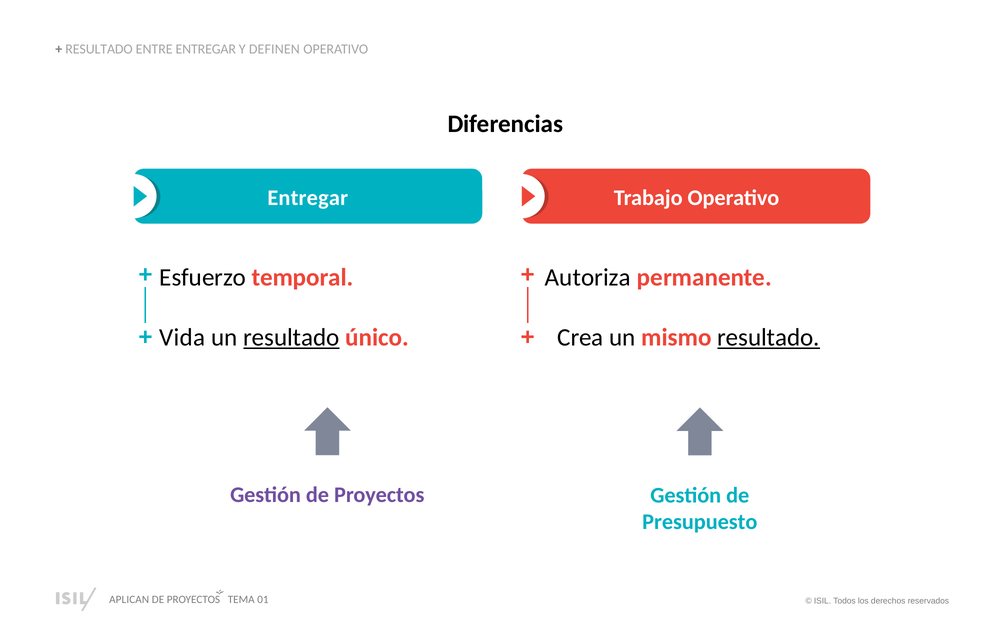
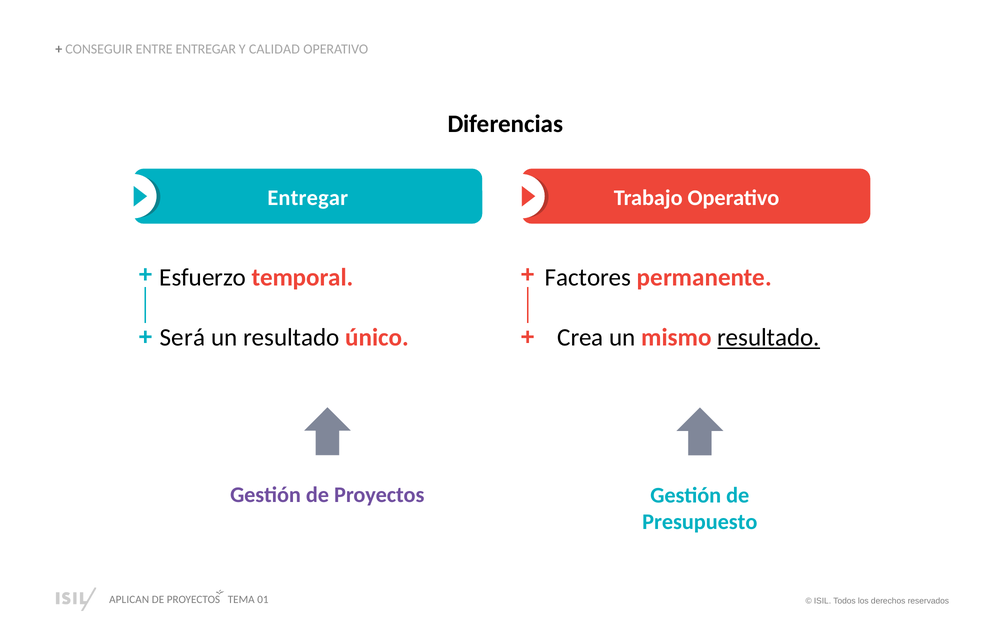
RESULTADO: RESULTADO -> CONSEGUIR (99, 49)
DEFINEN: DEFINEN -> CALIDAD (274, 49)
Autoriza: Autoriza -> Factores (588, 277)
Vida: Vida -> Será (182, 337)
resultado underline: present -> none (291, 337)
